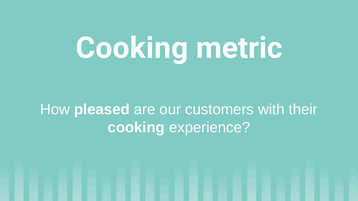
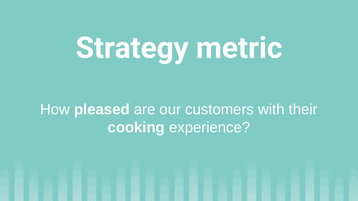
Cooking: Cooking -> Strategy (132, 48)
